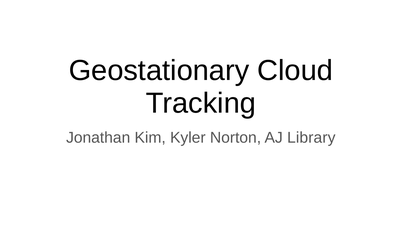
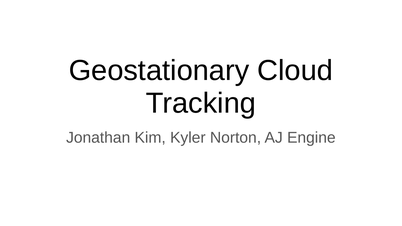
Library: Library -> Engine (311, 138)
